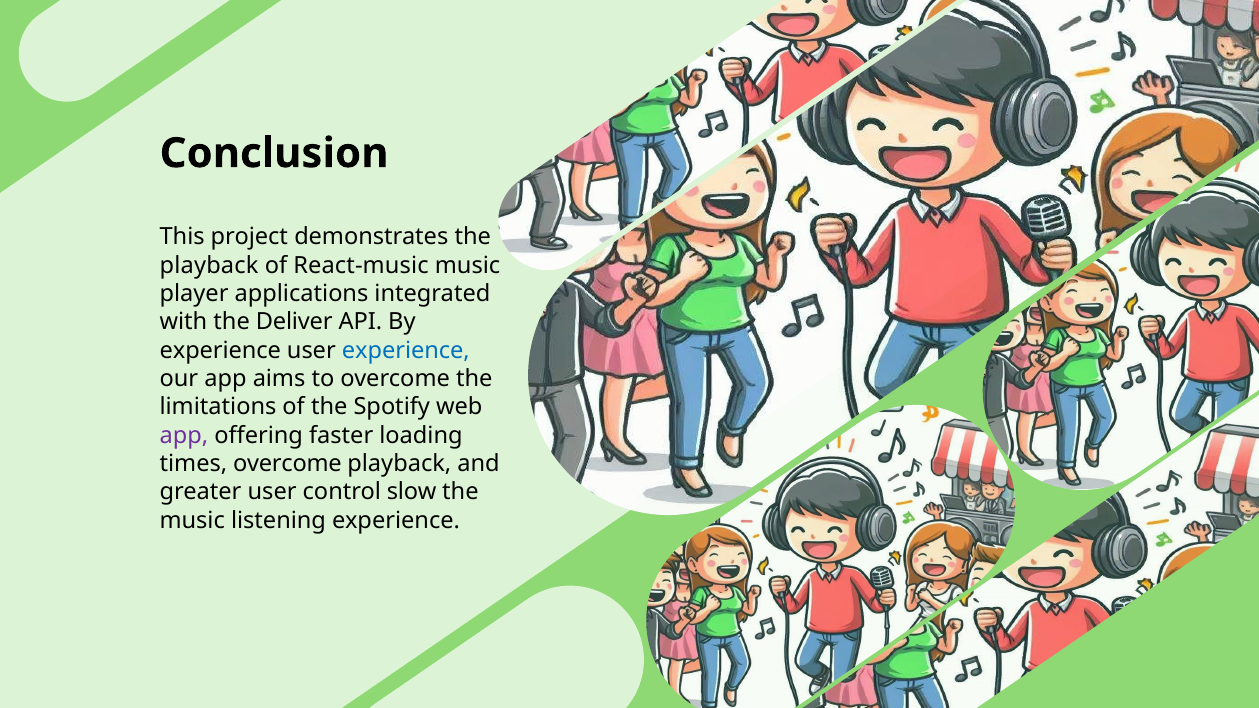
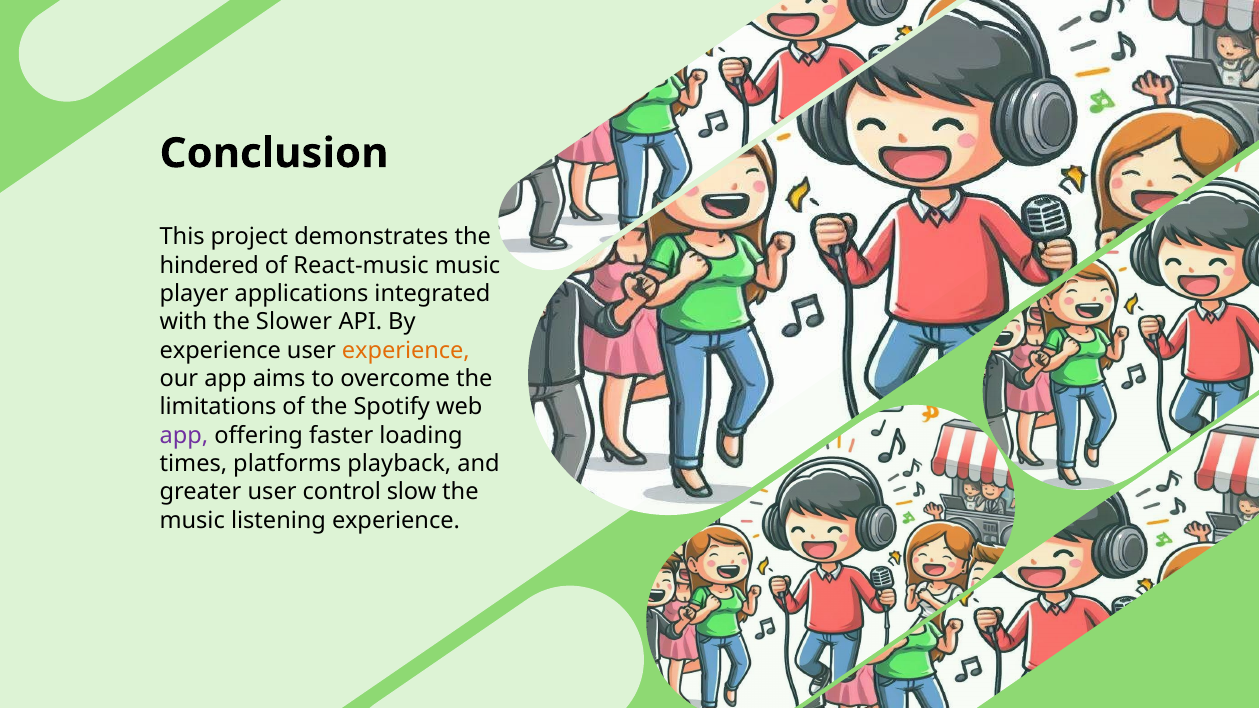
playback: playback -> hindered (209, 266)
Deliver: Deliver -> Slower (294, 322)
experience colour: blue -> orange (406, 351)
times overcome: overcome -> platforms (287, 464)
